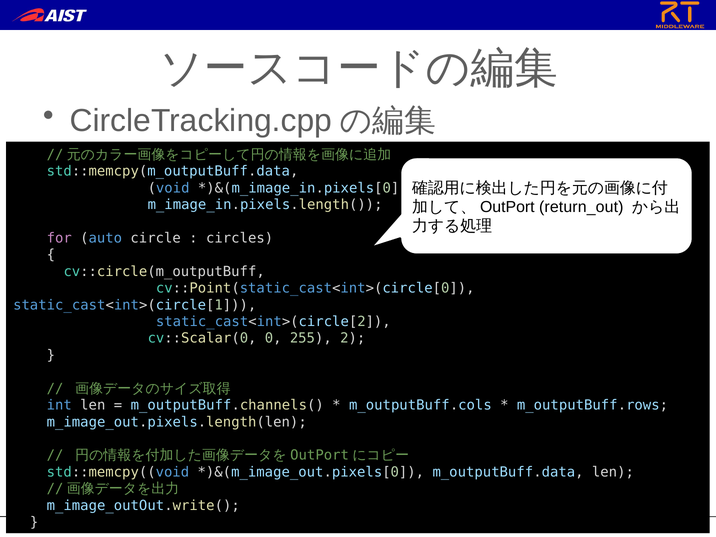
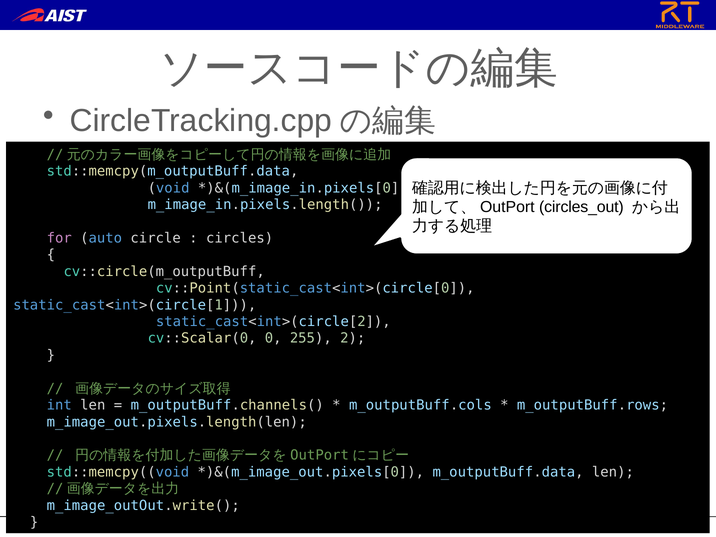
return_out: return_out -> circles_out (581, 207)
